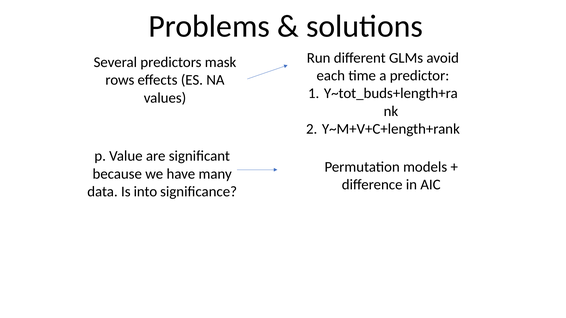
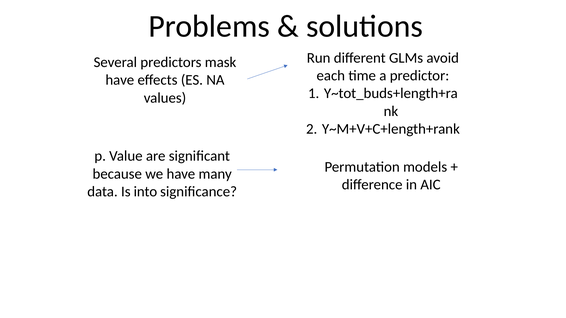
rows: rows -> have (120, 80)
